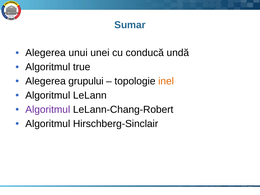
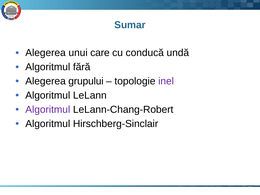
unei: unei -> care (100, 53)
true: true -> fără (82, 67)
inel colour: orange -> purple (166, 81)
